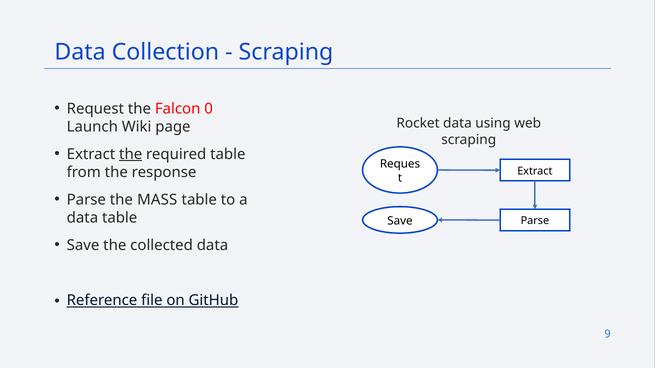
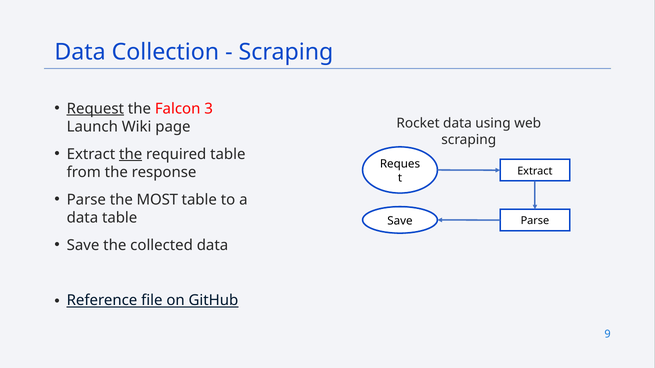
Request underline: none -> present (95, 109)
0: 0 -> 3 (209, 109)
MASS: MASS -> MOST (157, 200)
